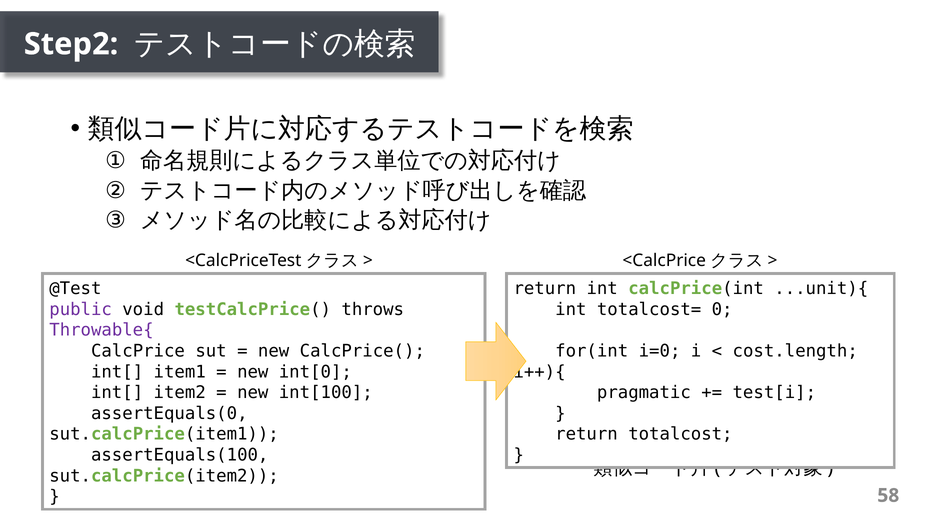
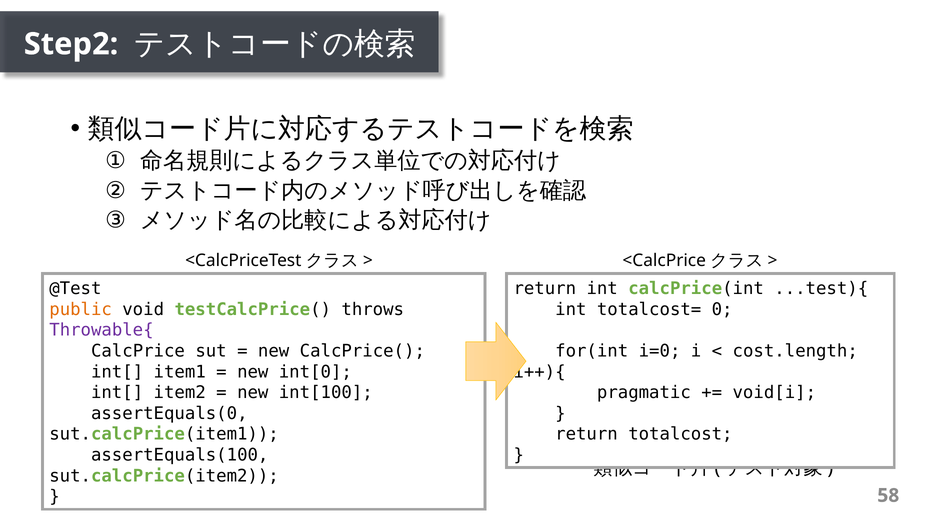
...unit){: ...unit){ -> ...test){ (821, 289)
public colour: purple -> orange (81, 310)
test[i: test[i -> void[i (774, 393)
